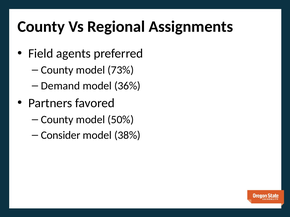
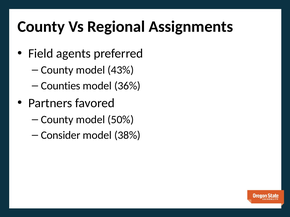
73%: 73% -> 43% (121, 70)
Demand: Demand -> Counties (61, 86)
